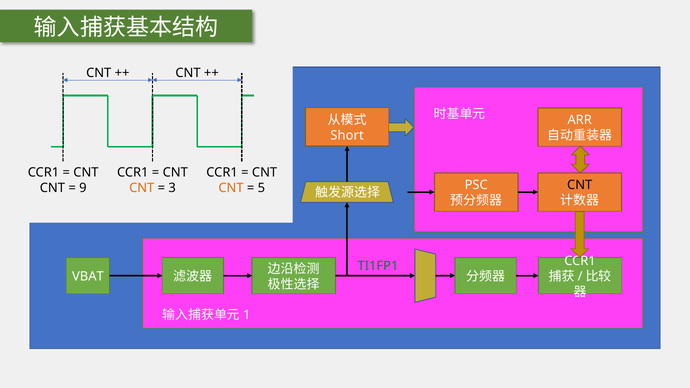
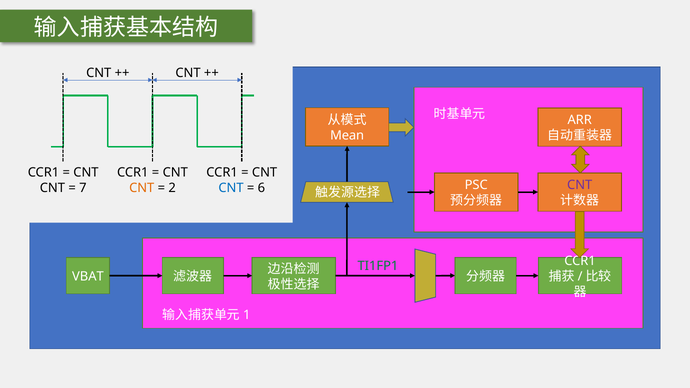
Short: Short -> Mean (347, 136)
CNT colour: black -> purple (580, 185)
9: 9 -> 7 (83, 188)
3: 3 -> 2 (172, 188)
CNT colour: orange -> blue (231, 188)
5: 5 -> 6 (261, 188)
